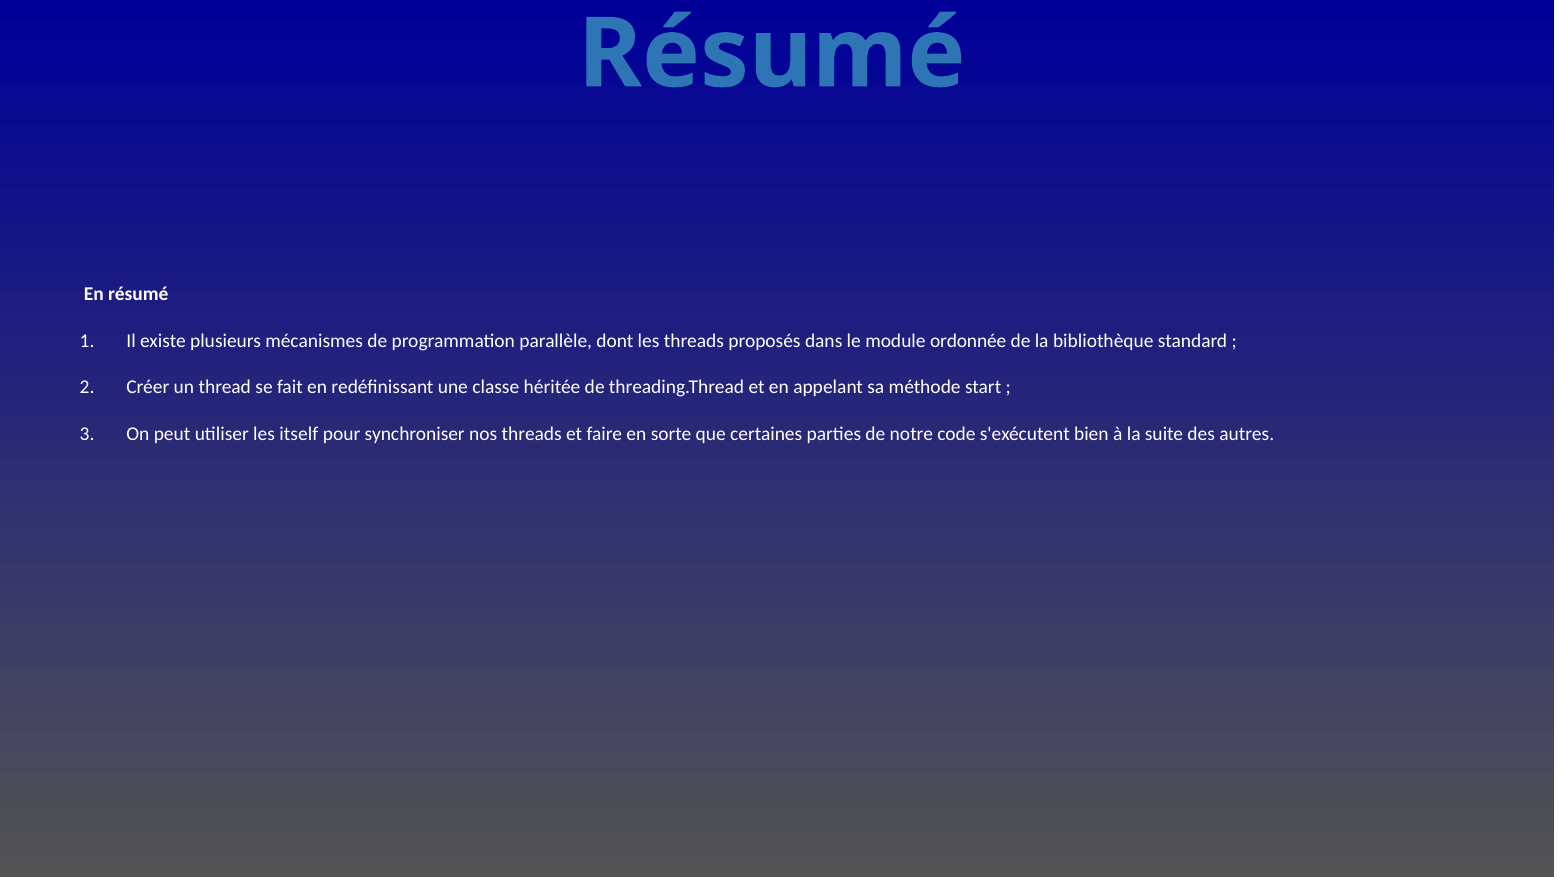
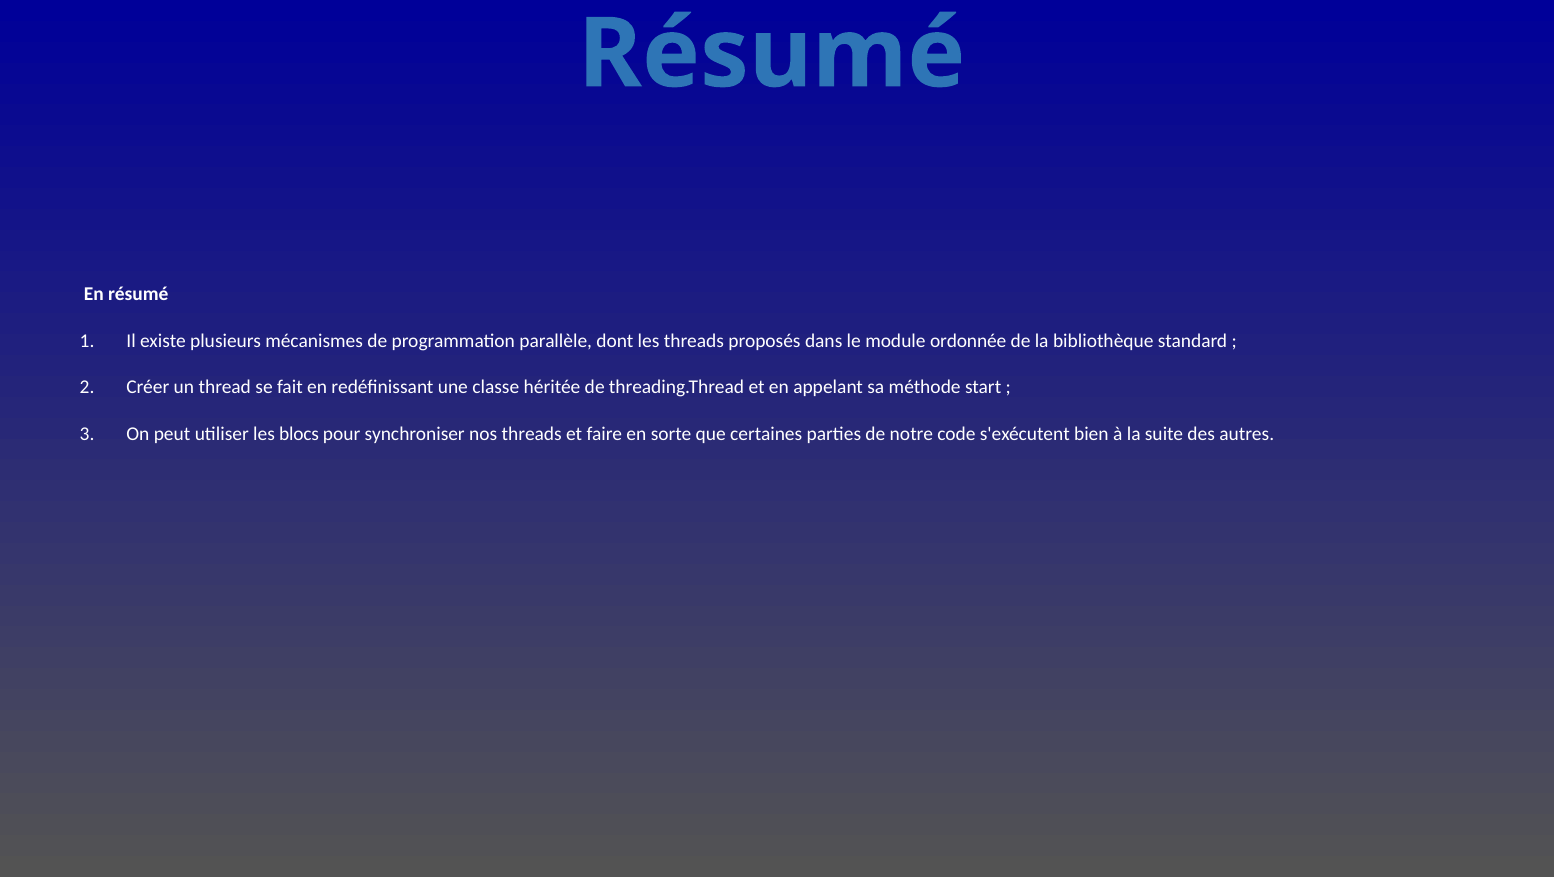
itself: itself -> blocs (299, 434)
